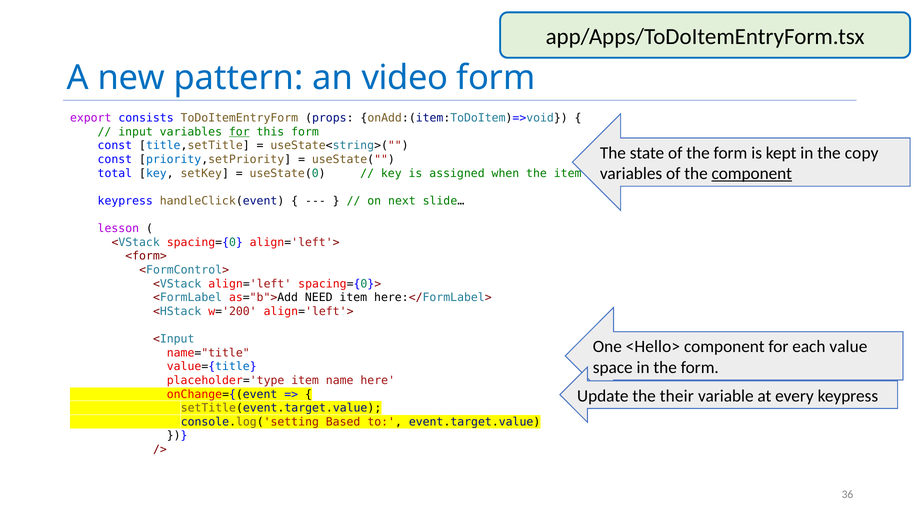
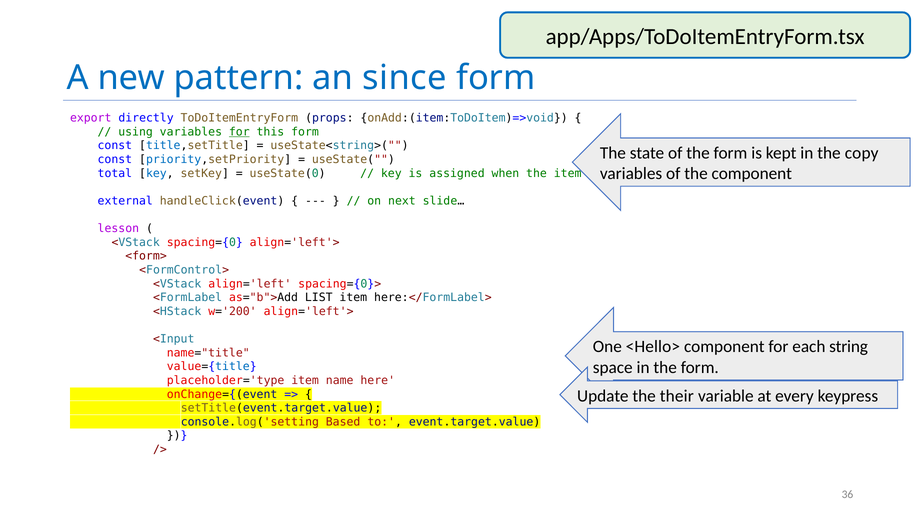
video: video -> since (405, 78)
consists: consists -> directly (146, 118)
input: input -> using (136, 132)
component underline: present -> none (752, 173)
keypress: keypress -> external (125, 201)
NEED: NEED -> LIST (319, 297)
value: value -> string (849, 346)
